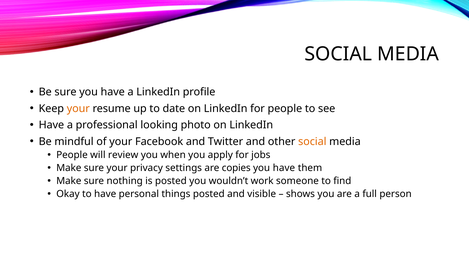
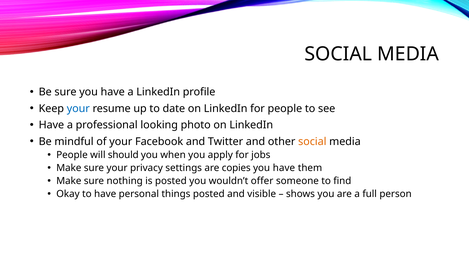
your colour: orange -> blue (78, 108)
review: review -> should (123, 155)
work: work -> offer (262, 181)
